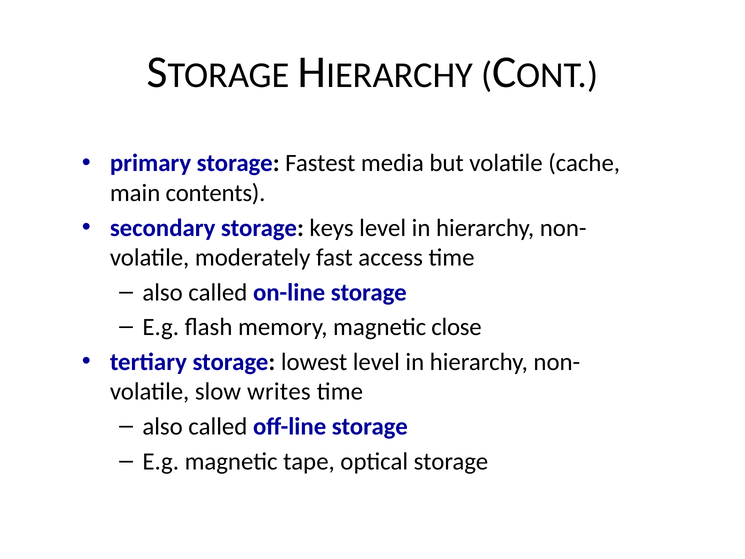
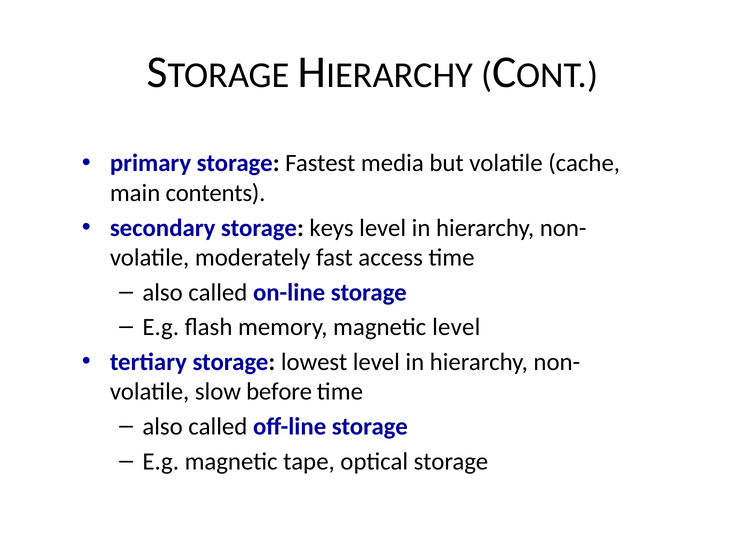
magnetic close: close -> level (456, 327)
writes: writes -> before (279, 392)
